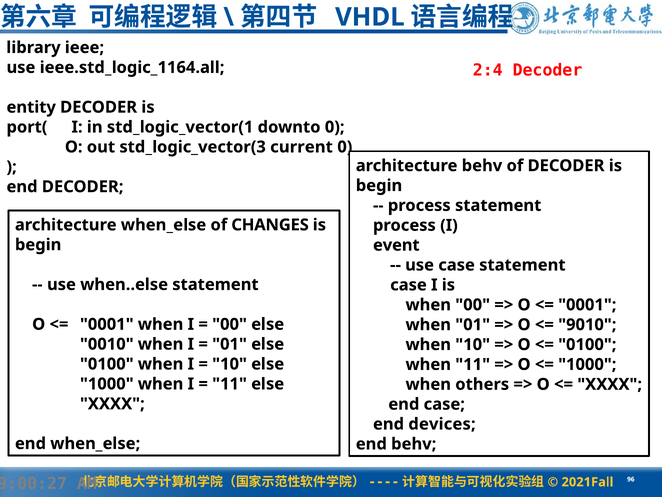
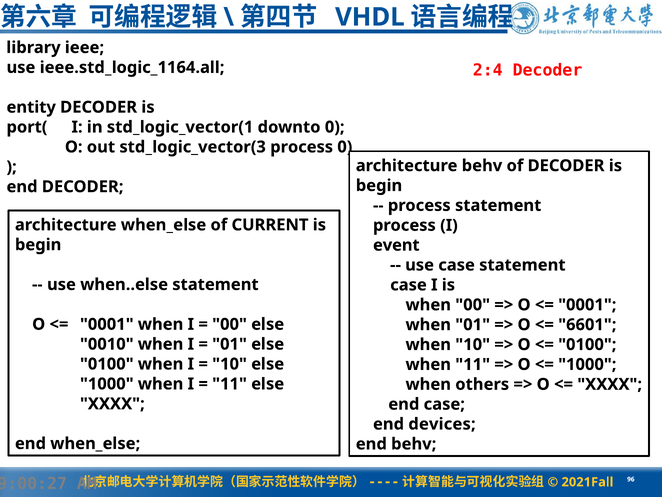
std_logic_vector(3 current: current -> process (302, 147)
CHANGES: CHANGES -> CURRENT (270, 225)
9010: 9010 -> 6601 (587, 324)
